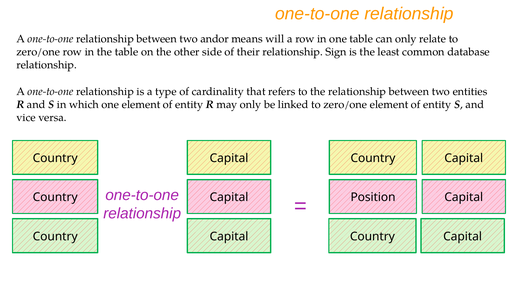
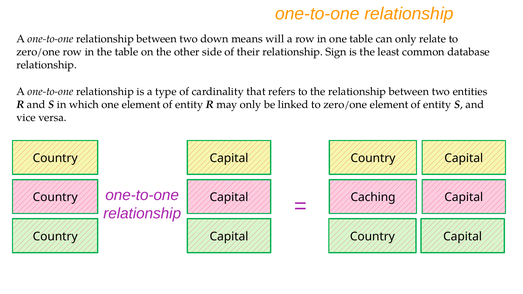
andor: andor -> down (215, 39)
Position: Position -> Caching (373, 197)
